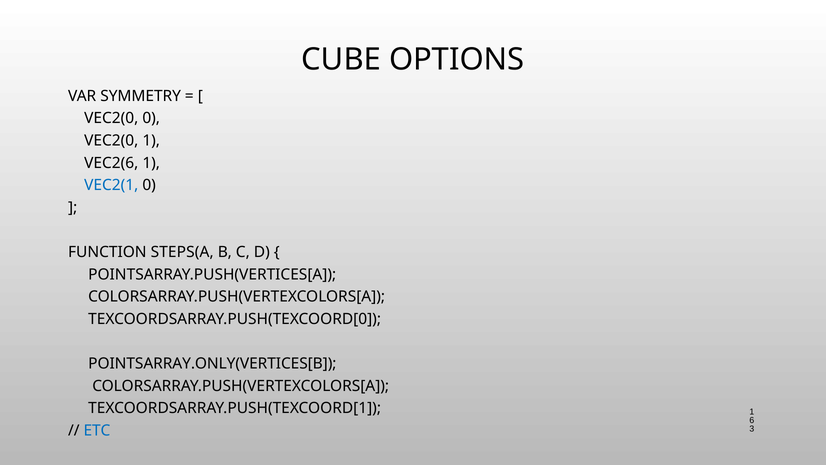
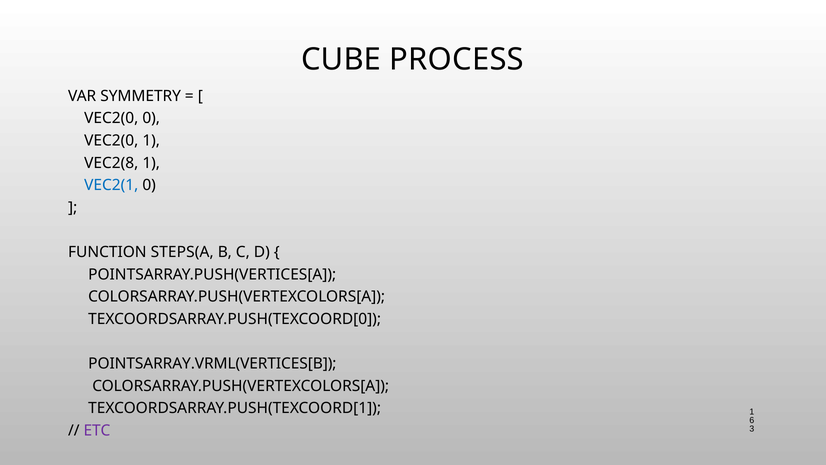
OPTIONS: OPTIONS -> PROCESS (457, 60)
VEC2(6: VEC2(6 -> VEC2(8 (111, 163)
POINTSARRAY.ONLY(VERTICES[B: POINTSARRAY.ONLY(VERTICES[B -> POINTSARRAY.VRML(VERTICES[B (212, 363)
ETC colour: blue -> purple (97, 430)
